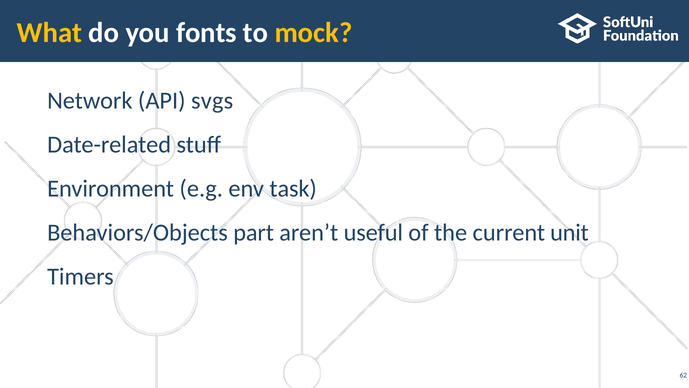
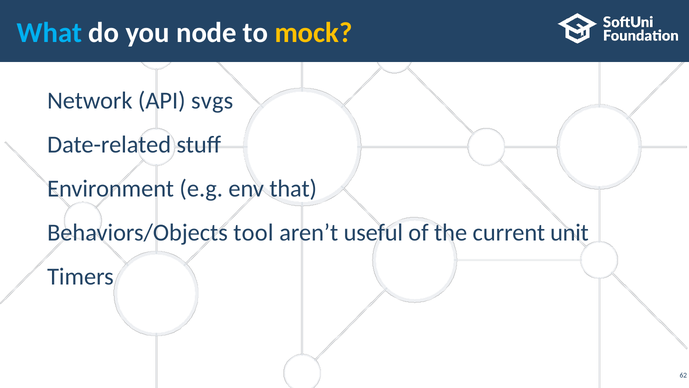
What colour: yellow -> light blue (49, 33)
fonts: fonts -> node (206, 33)
task: task -> that (293, 188)
part: part -> tool (253, 232)
